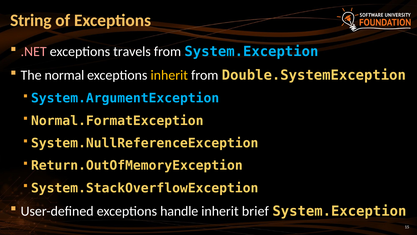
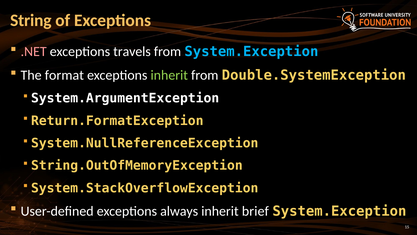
normal: normal -> format (64, 75)
inherit colour: yellow -> light green (169, 75)
System.ArgumentException colour: light blue -> white (125, 98)
Normal.FormatException: Normal.FormatException -> Return.FormatException (117, 121)
Return.OutOfMemoryException: Return.OutOfMemoryException -> String.OutOfMemoryException (137, 165)
handle: handle -> always (179, 211)
